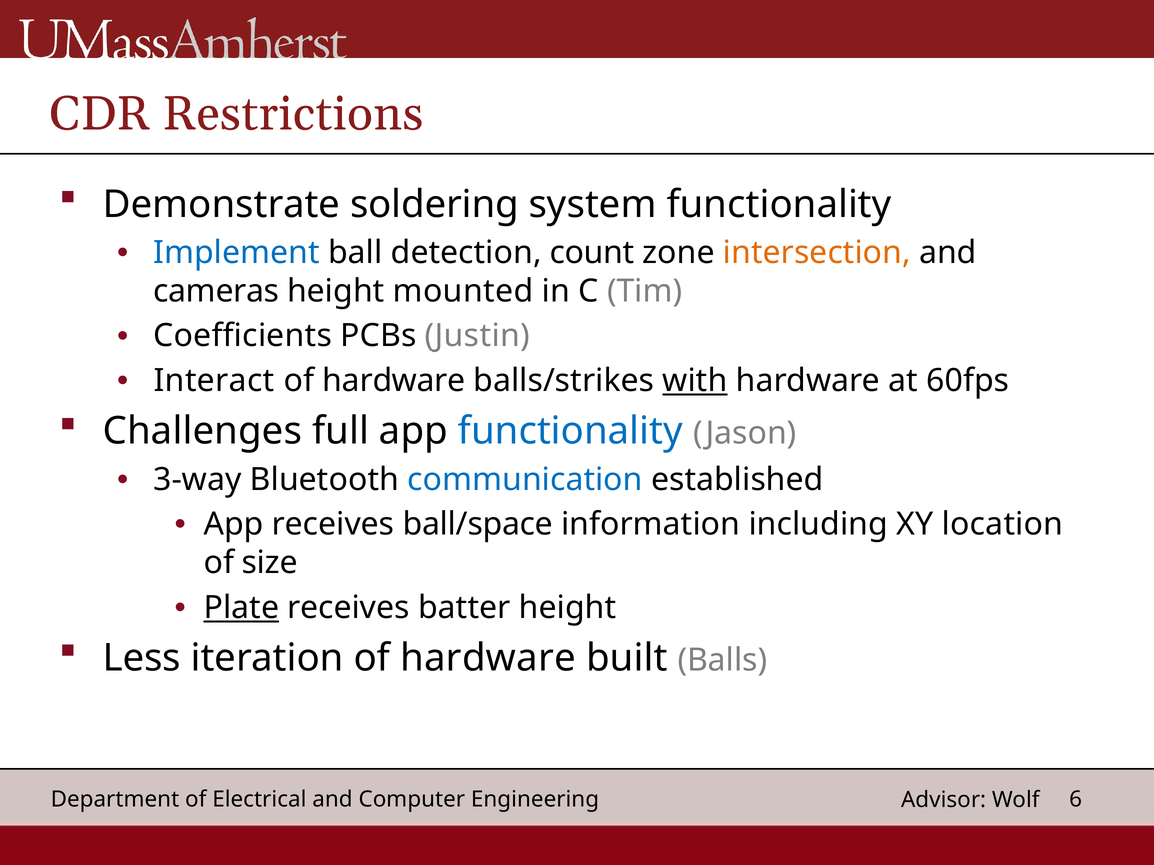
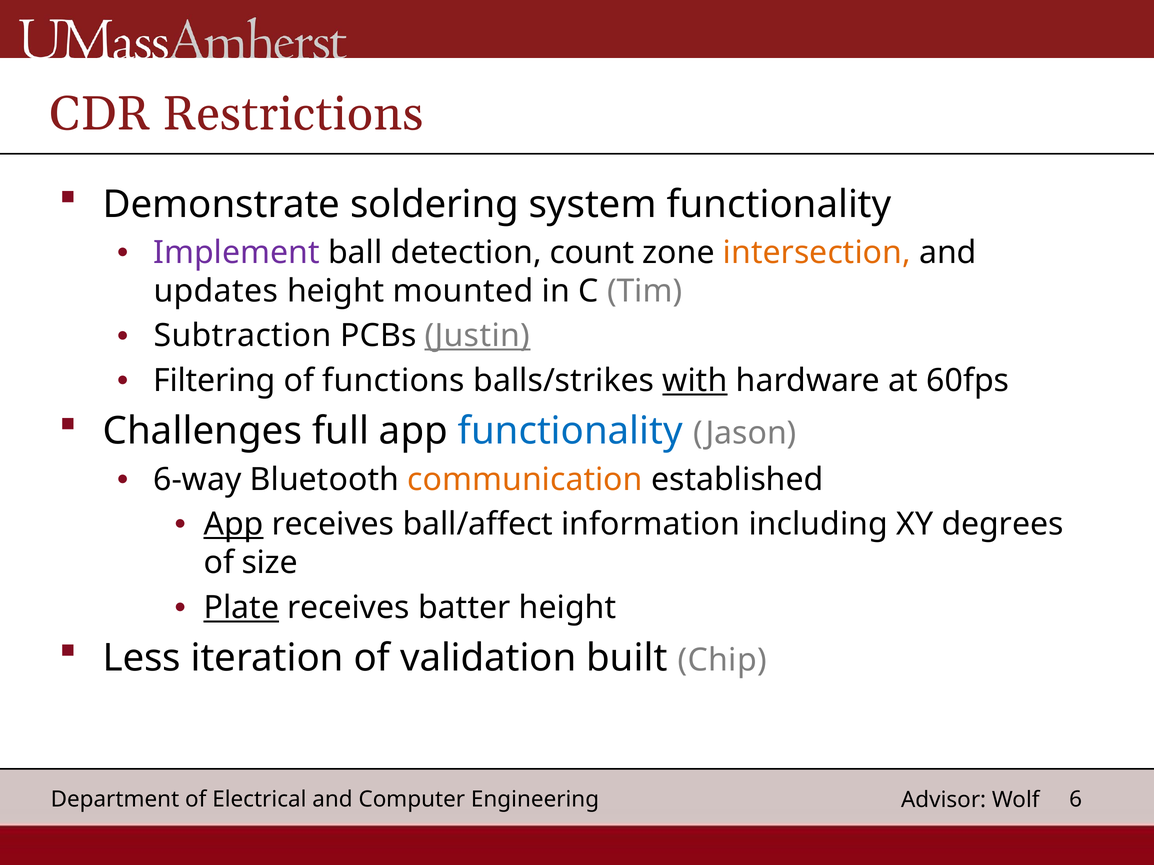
Implement colour: blue -> purple (237, 253)
cameras: cameras -> updates (216, 291)
Coefficients: Coefficients -> Subtraction (242, 336)
Justin underline: none -> present (477, 336)
Interact: Interact -> Filtering (214, 381)
hardware: hardware -> functions (394, 381)
3-way: 3-way -> 6-way (197, 480)
communication colour: blue -> orange (525, 480)
App underline: none -> present (234, 525)
ball/space: ball/space -> ball/affect (478, 525)
location: location -> degrees (1003, 525)
iteration of hardware: hardware -> validation (488, 658)
Balls: Balls -> Chip (722, 661)
